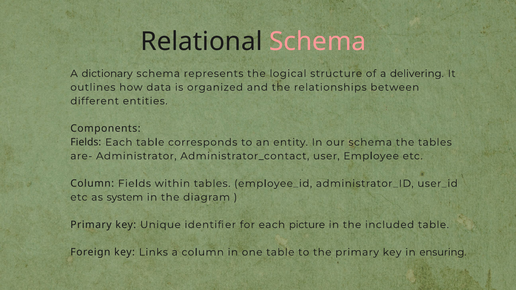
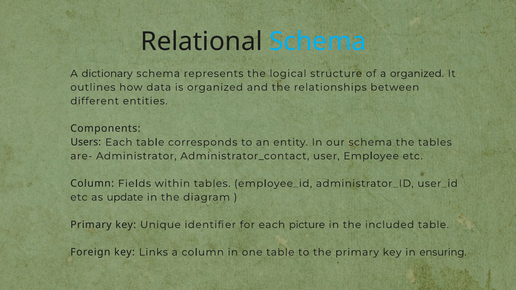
Schema colour: pink -> light blue (318, 42)
a delivering: delivering -> organized (417, 74)
Fields: Fields -> Users (86, 142)
system: system -> update (125, 197)
